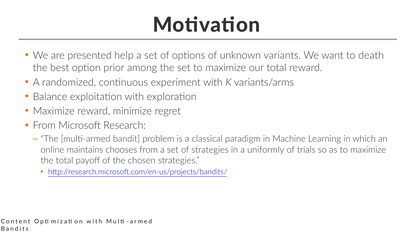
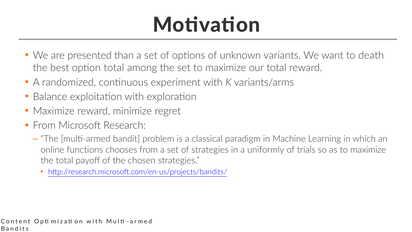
help: help -> than (124, 55)
option prior: prior -> total (114, 68)
maintains: maintains -> functions (85, 150)
